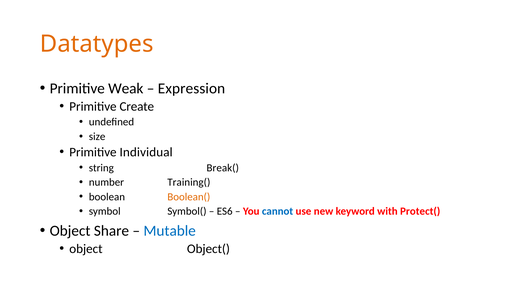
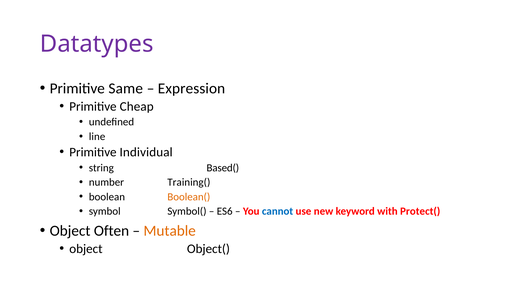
Datatypes colour: orange -> purple (97, 44)
Weak: Weak -> Same (126, 88)
Create: Create -> Cheap (137, 106)
size: size -> line (97, 137)
Break(: Break( -> Based( (223, 168)
Share: Share -> Often (111, 231)
Mutable colour: blue -> orange (170, 231)
